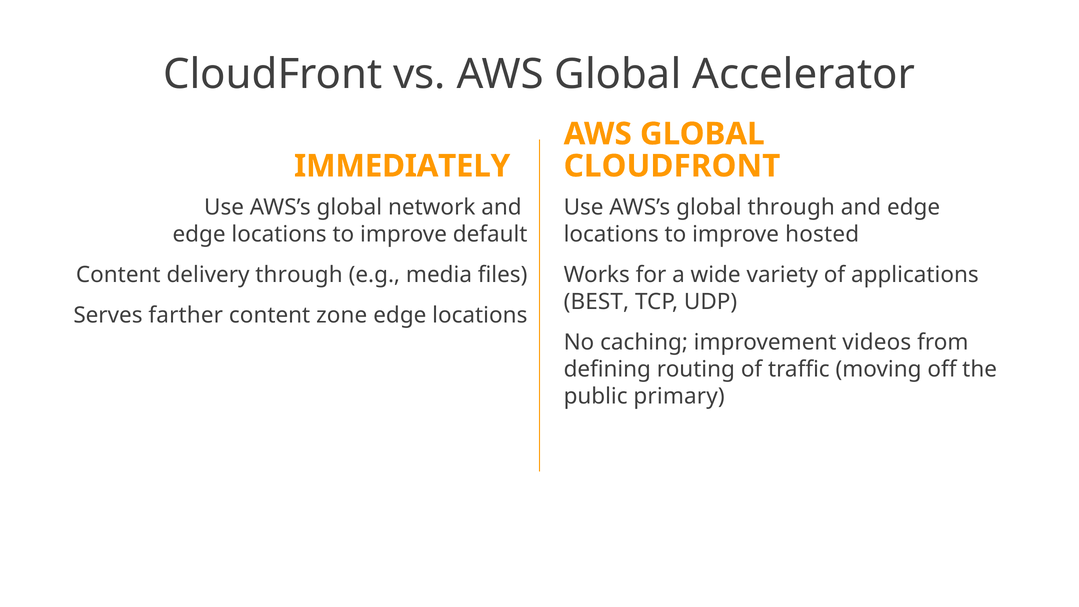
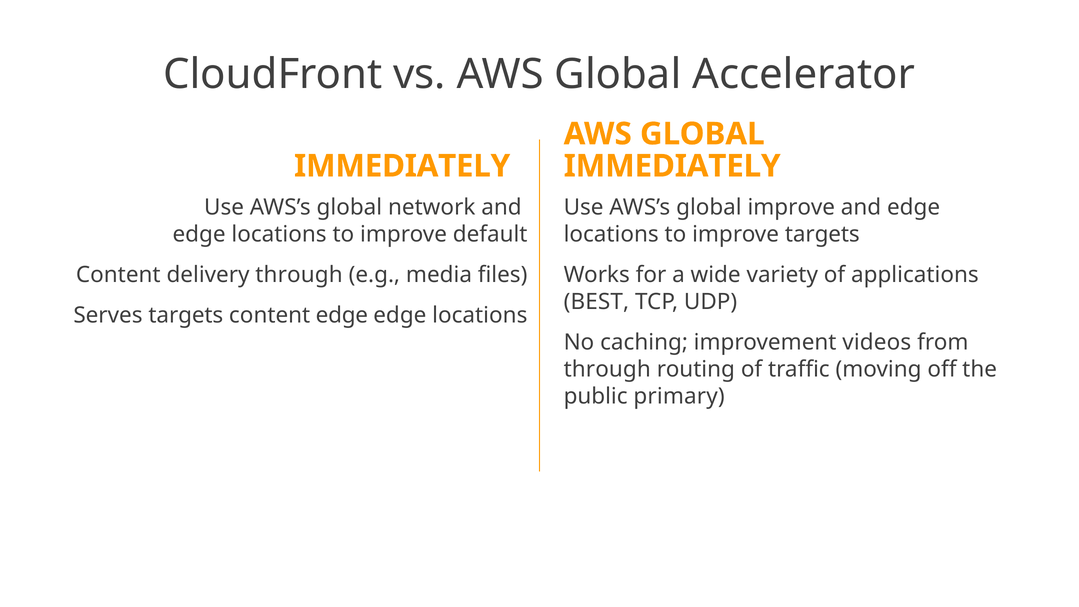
CLOUDFRONT: CLOUDFRONT -> IMMEDIATELY (672, 166)
global through: through -> improve (791, 207)
improve hosted: hosted -> targets (822, 234)
Serves farther: farther -> targets (186, 315)
content zone: zone -> edge (342, 315)
defining: defining -> through (607, 369)
